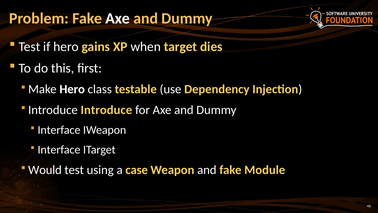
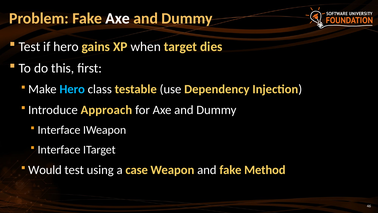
Hero colour: white -> light blue (72, 89)
Introduce Introduce: Introduce -> Approach (106, 110)
Module: Module -> Method (265, 170)
